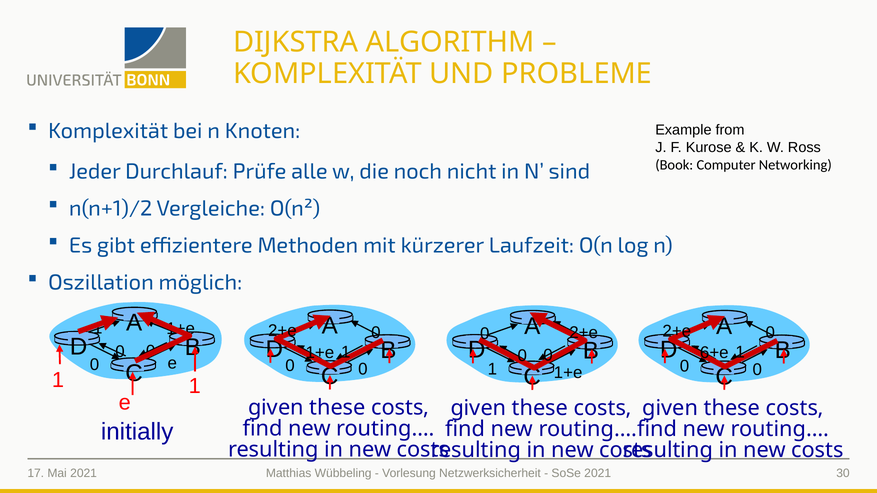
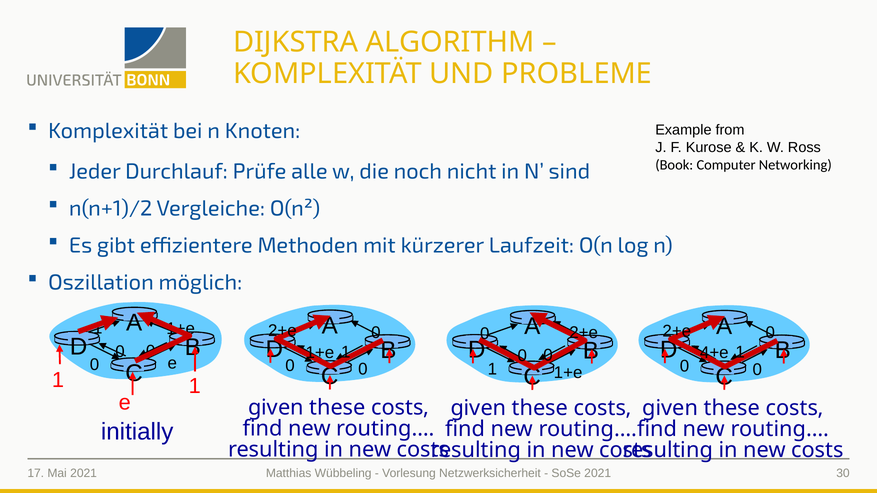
6+e: 6+e -> 4+e (714, 353)
